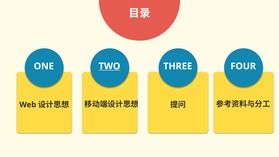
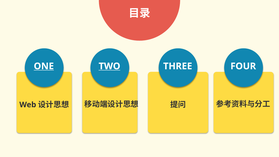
ONE underline: none -> present (44, 66)
